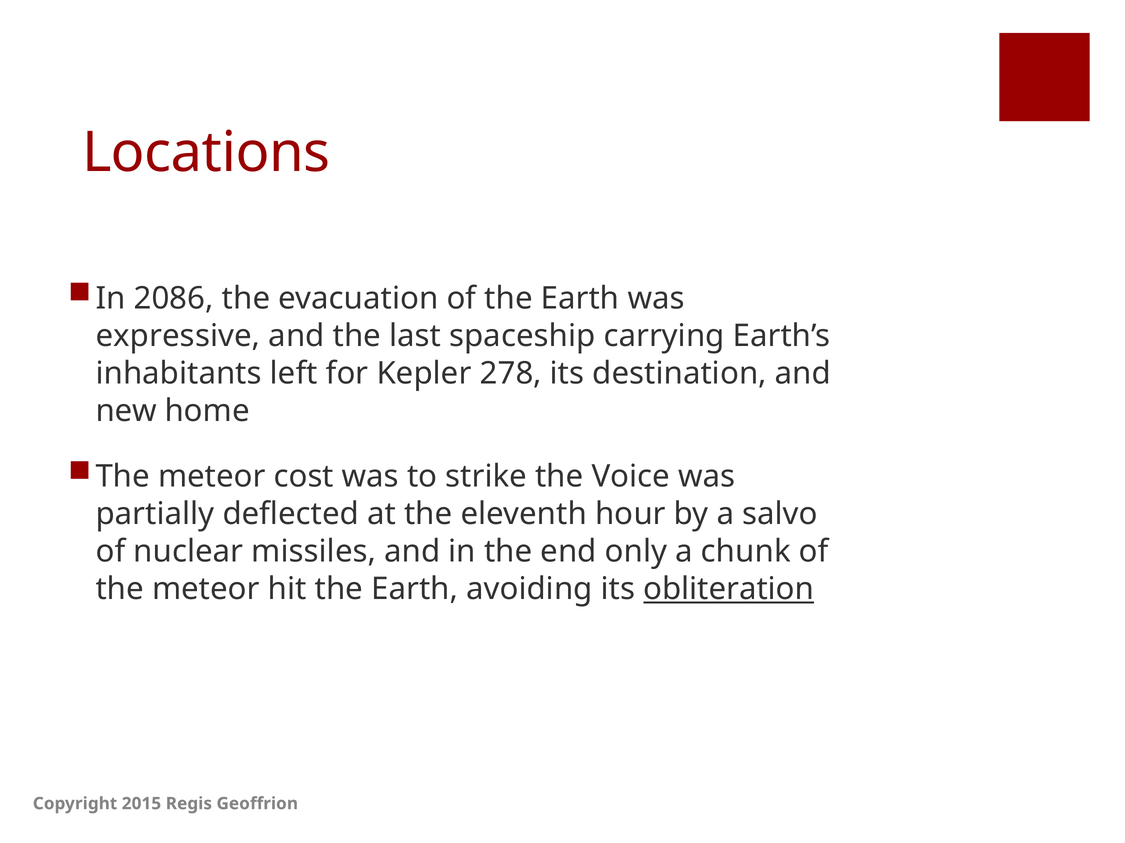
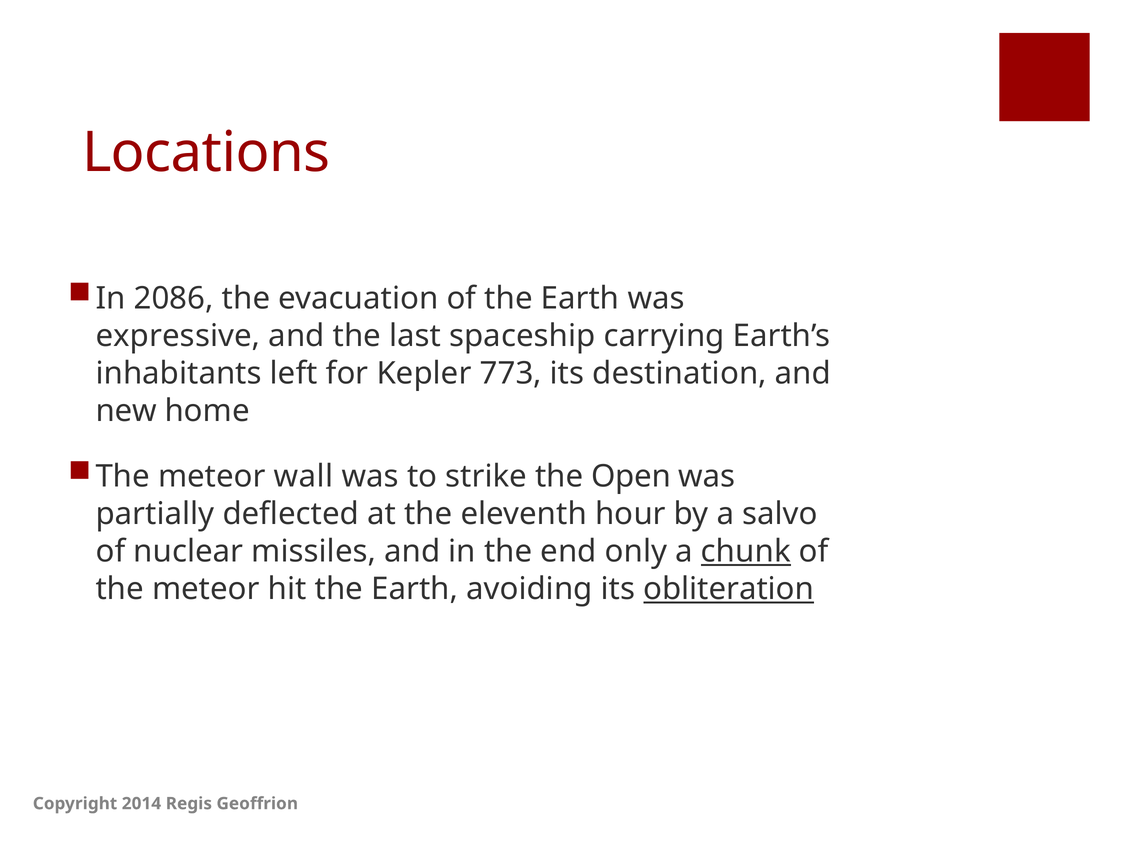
278: 278 -> 773 (511, 374)
cost: cost -> wall (304, 477)
Voice: Voice -> Open (631, 477)
chunk underline: none -> present (746, 552)
2015: 2015 -> 2014 (141, 804)
